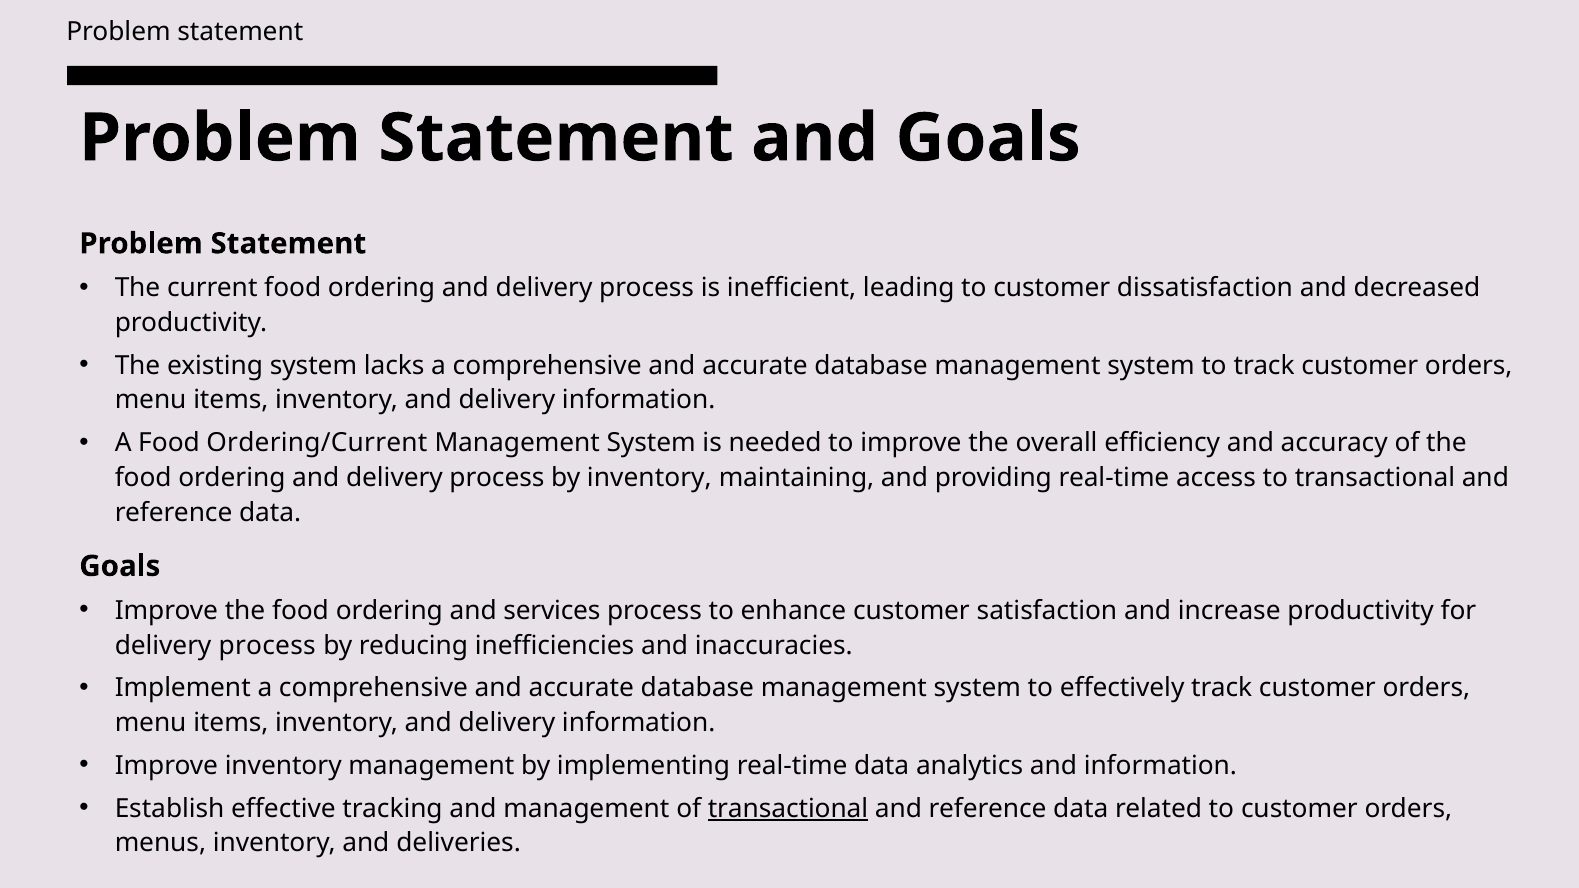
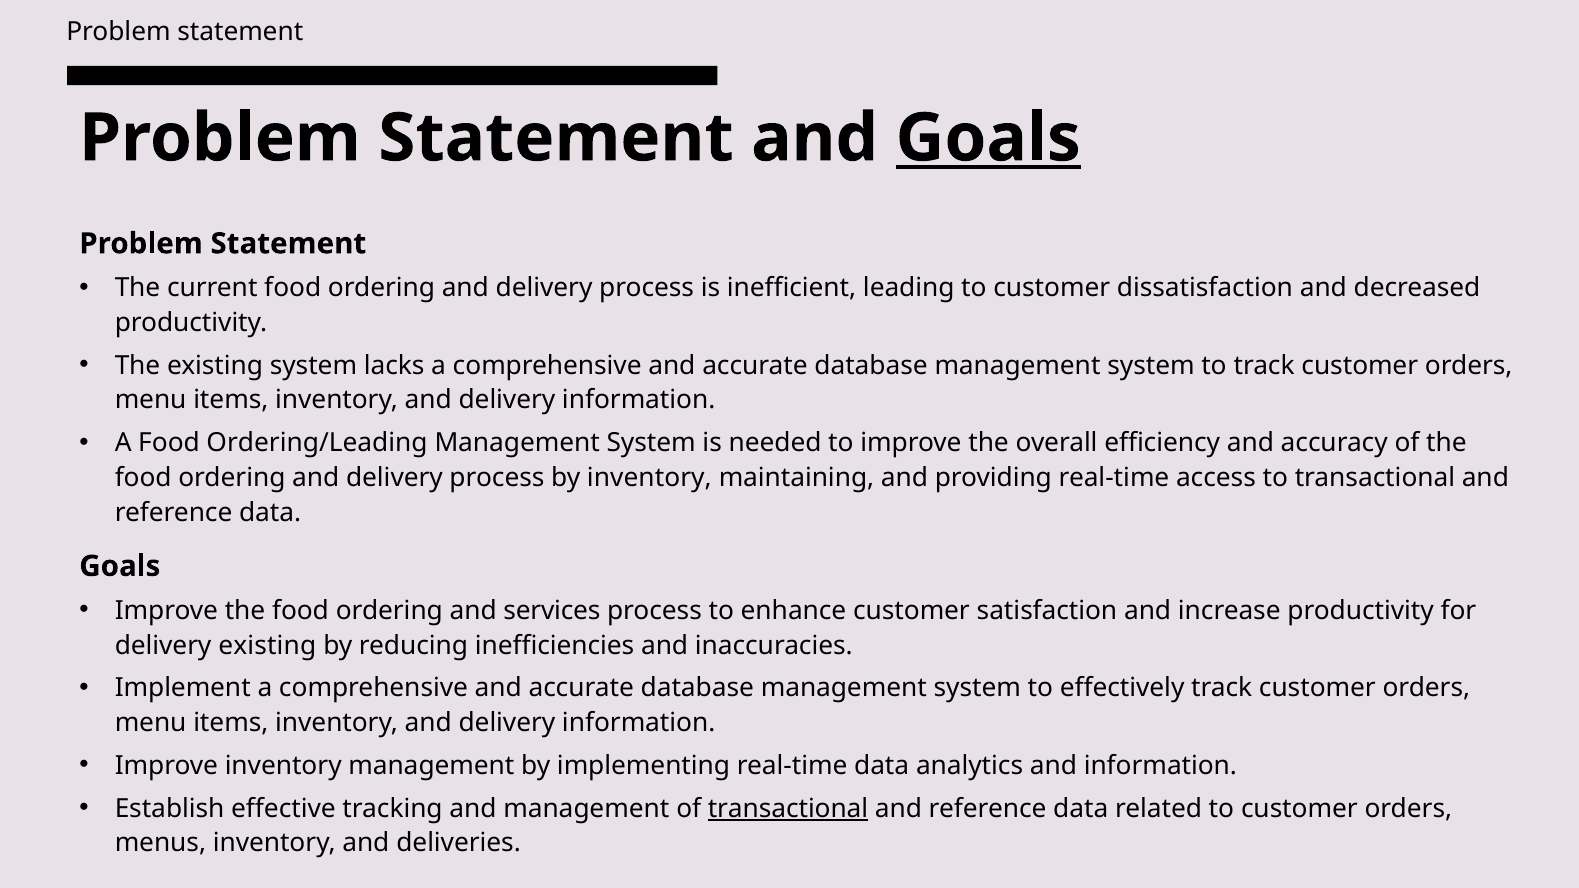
Goals underline: none -> present (988, 138)
Ordering/Current: Ordering/Current -> Ordering/Leading (317, 443)
process: process -> existing (267, 646)
